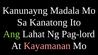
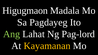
Kanunayng: Kanunayng -> Higugmaon (25, 11)
Kanatong: Kanatong -> Pagdayeg (48, 22)
Kayamanan colour: pink -> yellow (47, 46)
